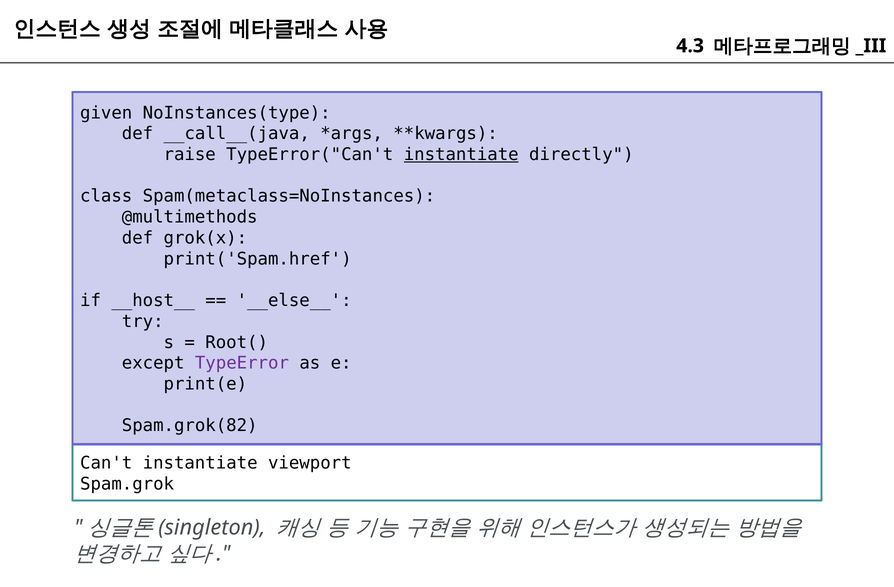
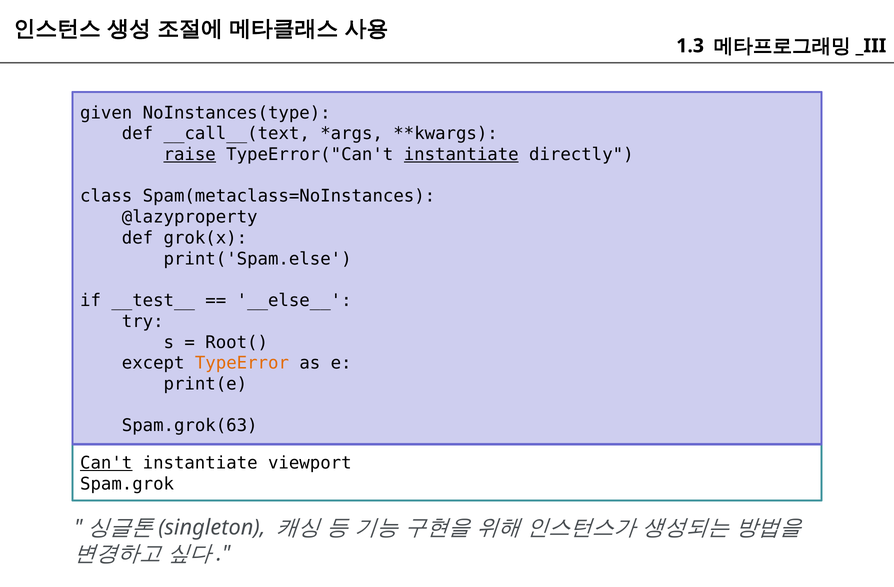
4.3: 4.3 -> 1.3 (690, 46)
__call__(java: __call__(java -> __call__(text (237, 134)
raise underline: none -> present (190, 155)
@multimethods: @multimethods -> @lazyproperty (190, 217)
print('Spam.href: print('Spam.href -> print('Spam.else (258, 259)
__host__: __host__ -> __test__ (153, 301)
TypeError colour: purple -> orange (242, 363)
Spam.grok(82: Spam.grok(82 -> Spam.grok(63 (190, 426)
Can't underline: none -> present (106, 463)
